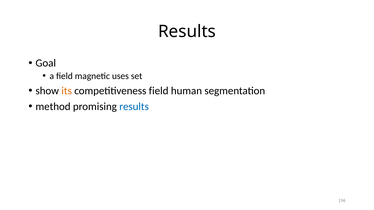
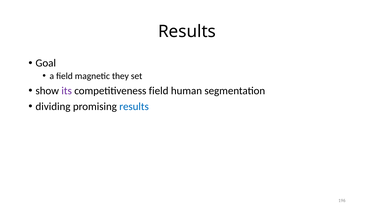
uses: uses -> they (120, 76)
its colour: orange -> purple (67, 91)
method: method -> dividing (53, 107)
